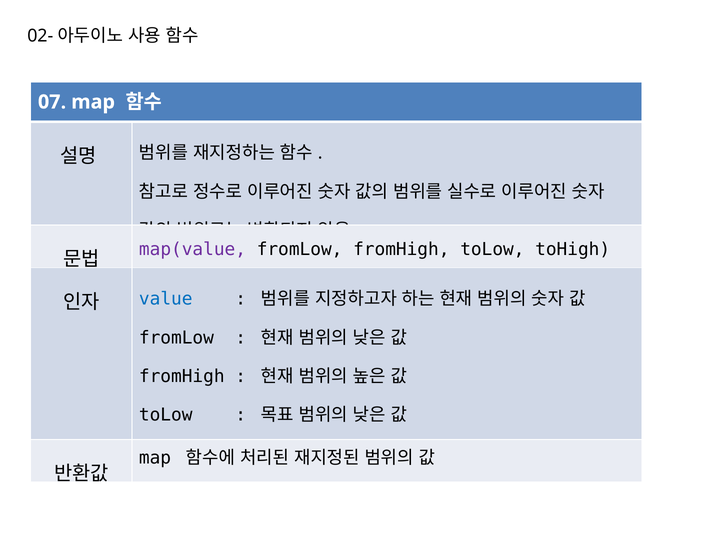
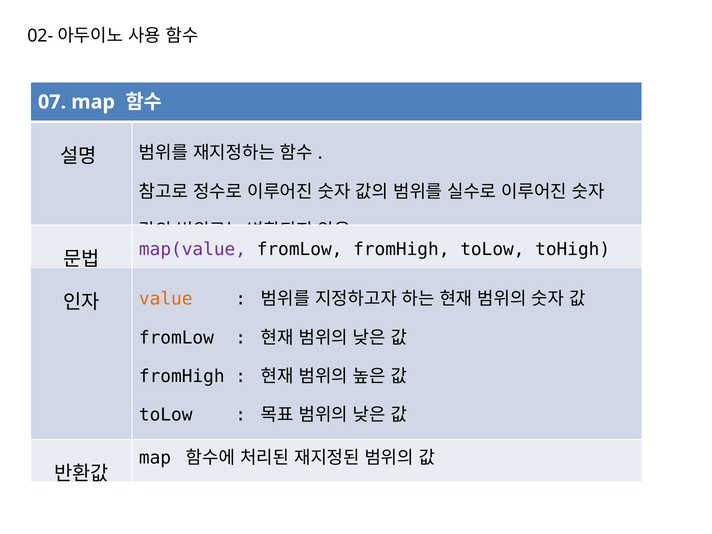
value colour: blue -> orange (166, 299)
